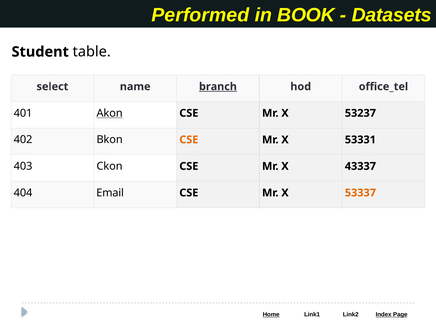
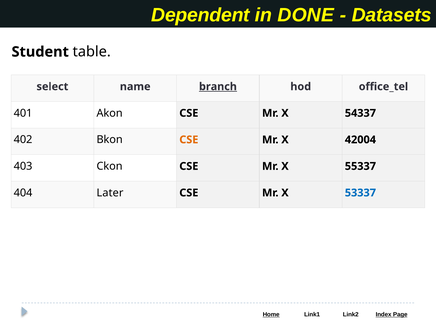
Performed: Performed -> Dependent (201, 15)
BOOK: BOOK -> DONE (306, 15)
Akon underline: present -> none (110, 113)
53237: 53237 -> 54337 (360, 113)
53331: 53331 -> 42004 (360, 140)
43337: 43337 -> 55337 (360, 166)
Email: Email -> Later (110, 193)
53337 colour: orange -> blue (360, 193)
